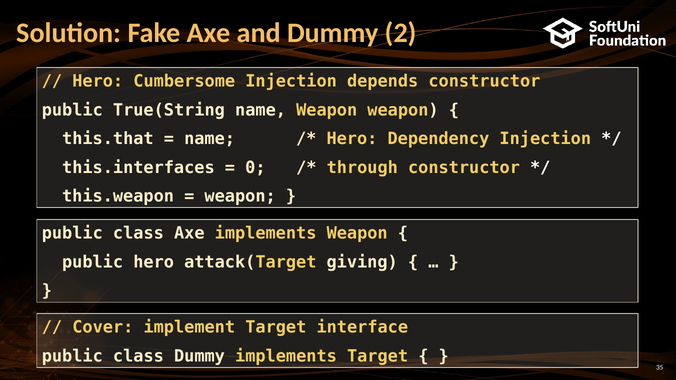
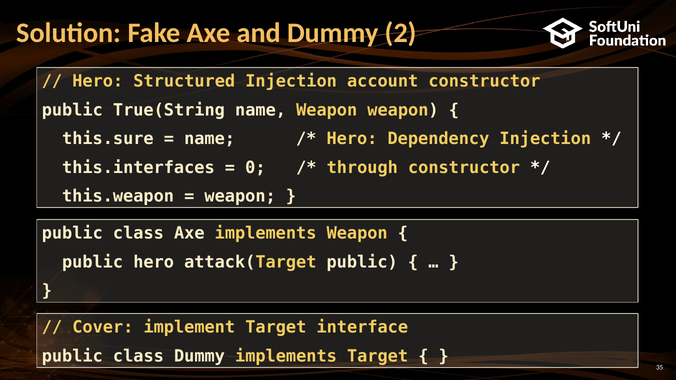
Cumbersome: Cumbersome -> Structured (184, 81)
depends: depends -> account (383, 81)
this.that: this.that -> this.sure (108, 139)
attack(Target giving: giving -> public (362, 262)
